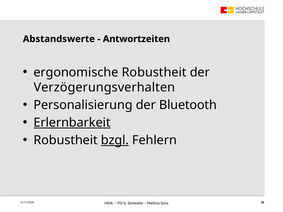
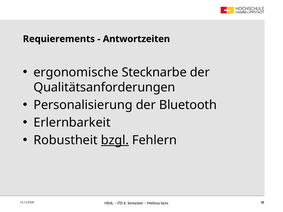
Abstandswerte: Abstandswerte -> Requierements (59, 39)
ergonomische Robustheit: Robustheit -> Stecknarbe (154, 72)
Verzögerungsverhalten: Verzögerungsverhalten -> Qualitätsanforderungen (104, 87)
Erlernbarkeit underline: present -> none (72, 123)
